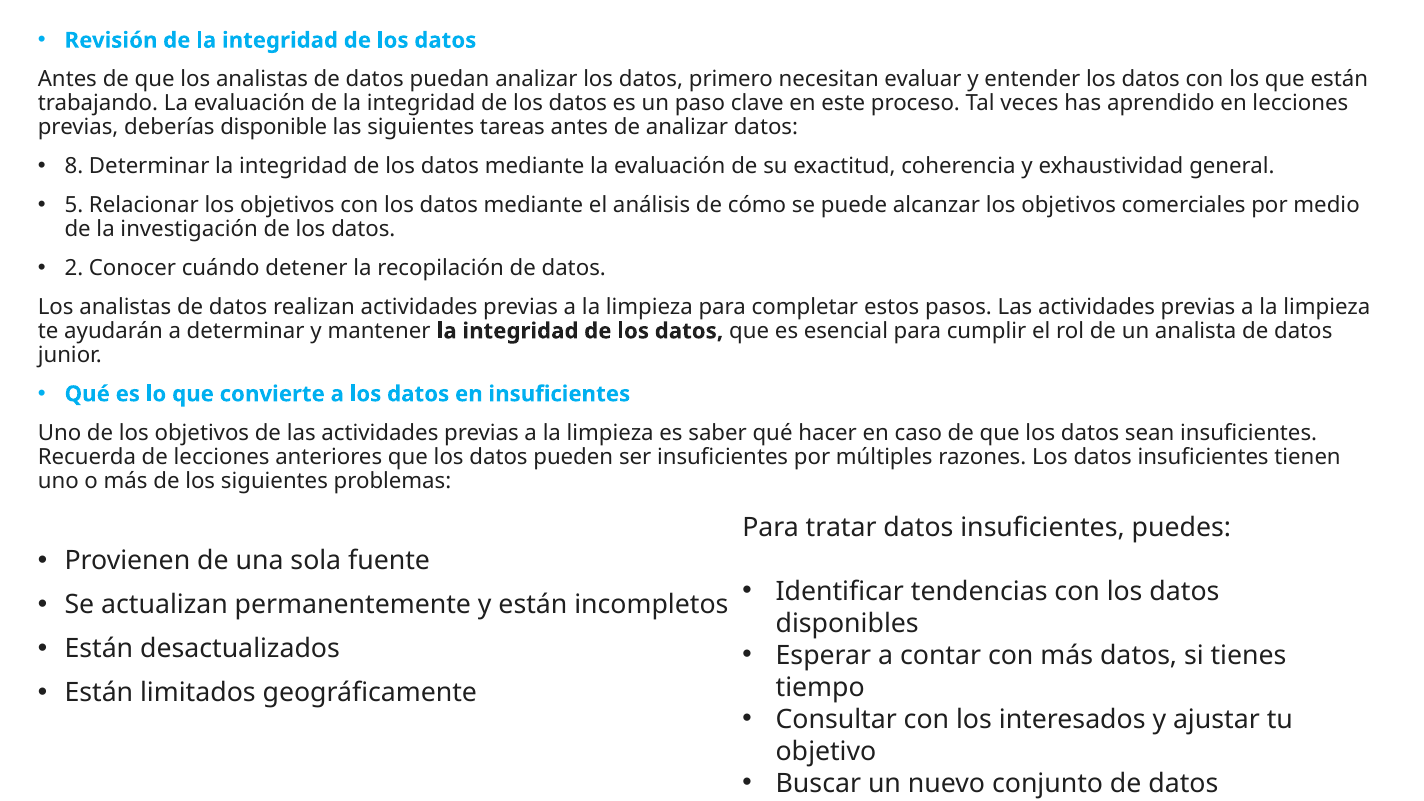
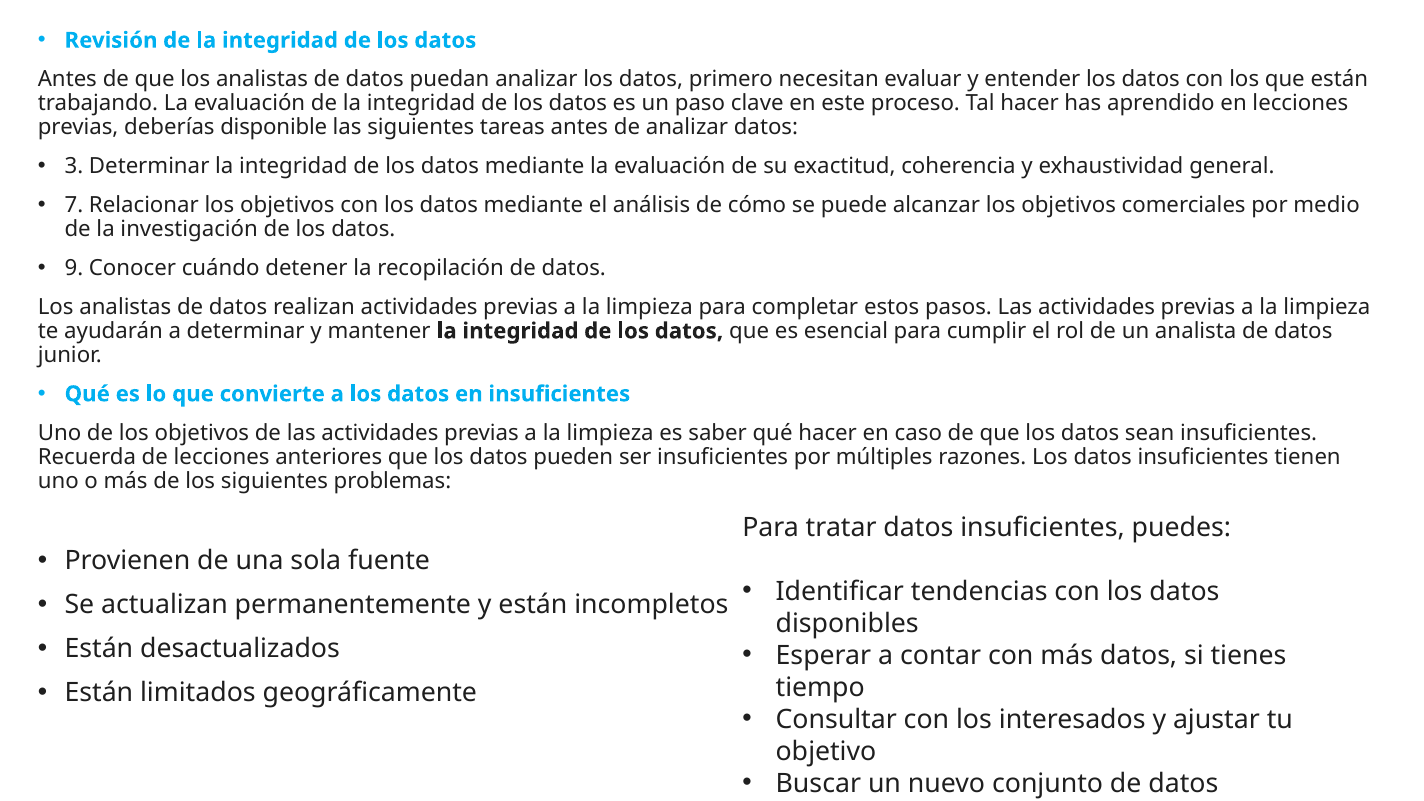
Tal veces: veces -> hacer (1030, 103)
8: 8 -> 3 (74, 166)
5: 5 -> 7 (74, 205)
2: 2 -> 9 (74, 268)
